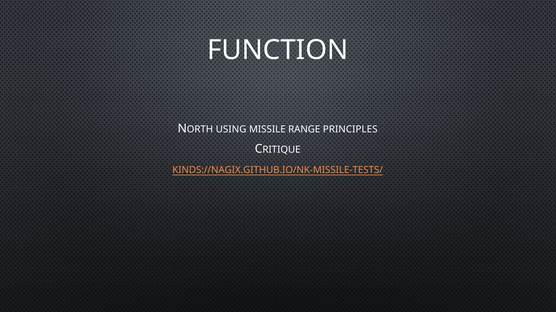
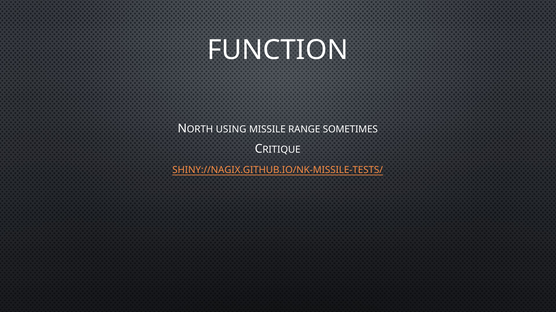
PRINCIPLES: PRINCIPLES -> SOMETIMES (350, 129)
KINDS://NAGIX.GITHUB.IO/NK-MISSILE-TESTS/: KINDS://NAGIX.GITHUB.IO/NK-MISSILE-TESTS/ -> SHINY://NAGIX.GITHUB.IO/NK-MISSILE-TESTS/ (278, 170)
